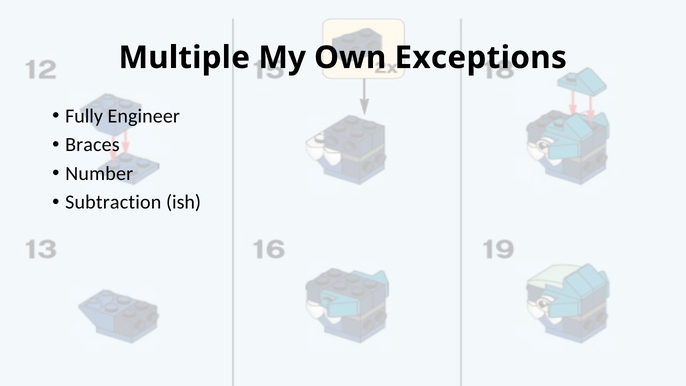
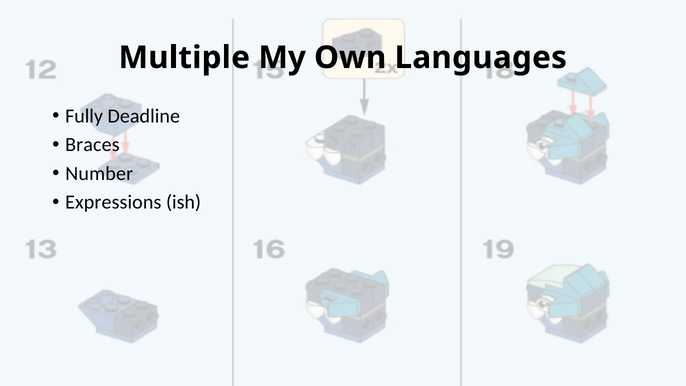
Exceptions: Exceptions -> Languages (481, 58)
Engineer: Engineer -> Deadline (144, 116)
Subtraction: Subtraction -> Expressions (113, 202)
